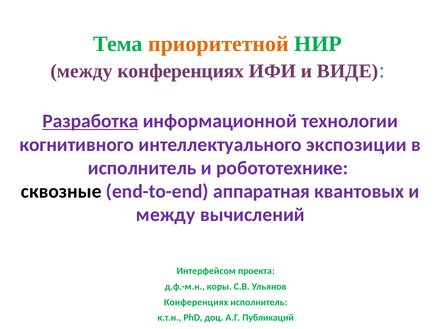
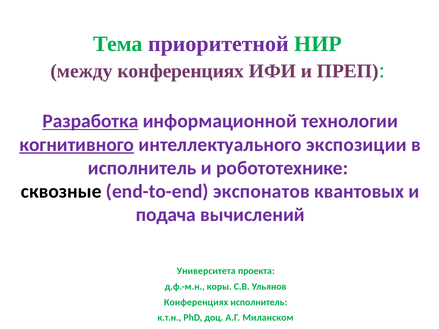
приоритетной colour: orange -> purple (218, 44)
ВИДЕ: ВИДЕ -> ПРЕП (348, 71)
когнитивного underline: none -> present (77, 145)
аппаратная: аппаратная -> экспонатов (261, 192)
между: между -> подача (166, 215)
Интерфейсом: Интерфейсом -> Университета (206, 271)
Публикаций: Публикаций -> Миланском (268, 318)
